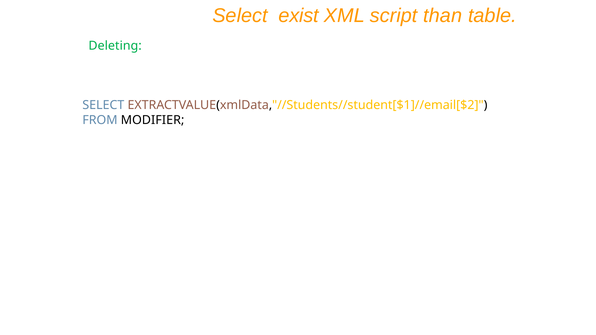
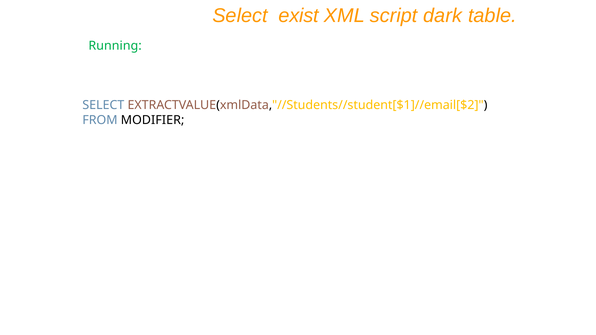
than: than -> dark (443, 16)
Deleting: Deleting -> Running (115, 46)
